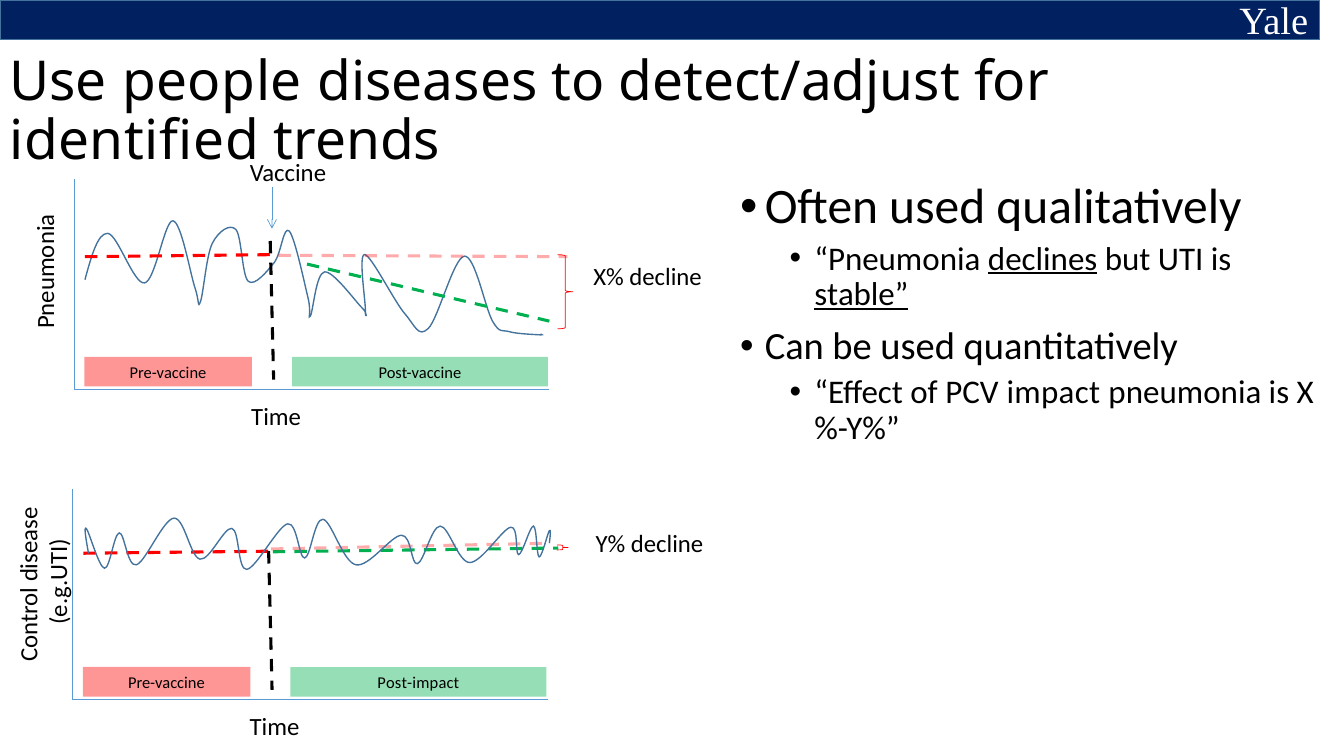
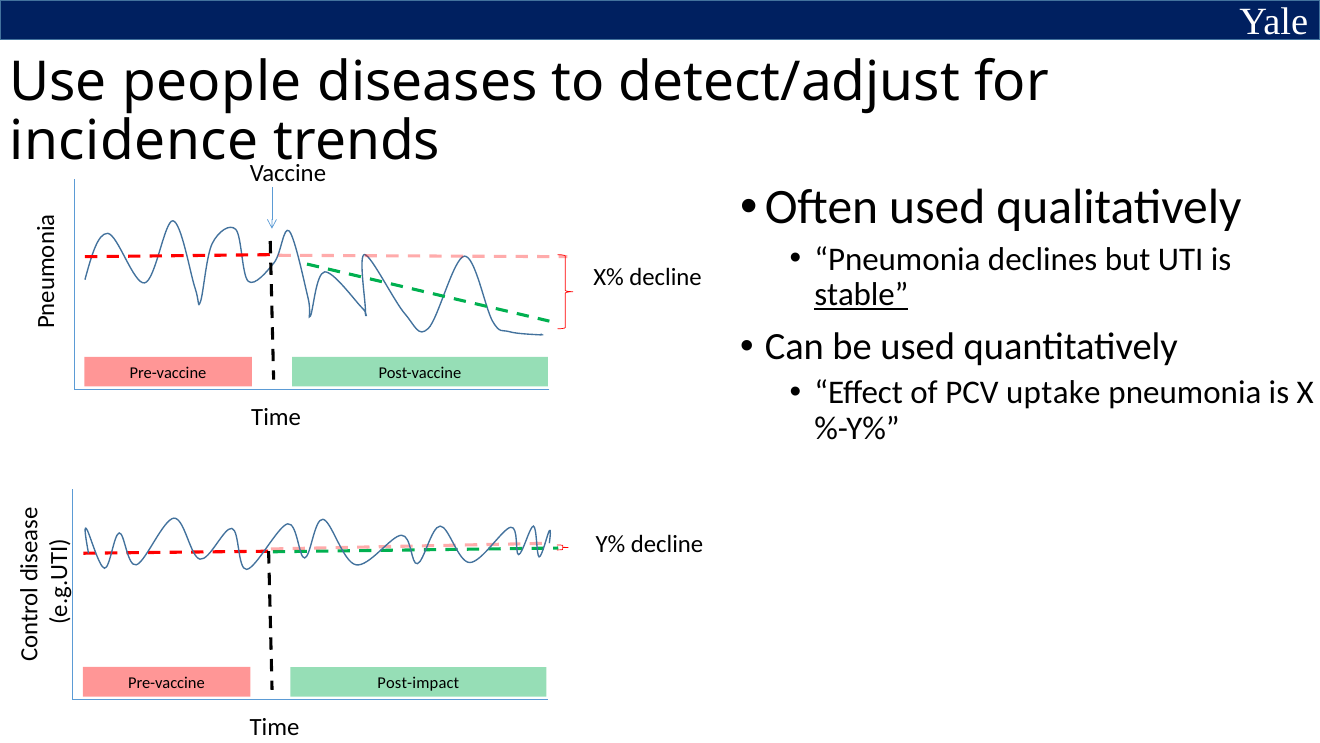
identified: identified -> incidence (134, 141)
declines underline: present -> none (1043, 259)
impact: impact -> uptake (1053, 393)
